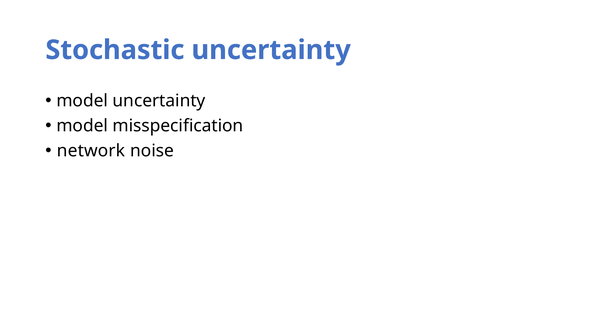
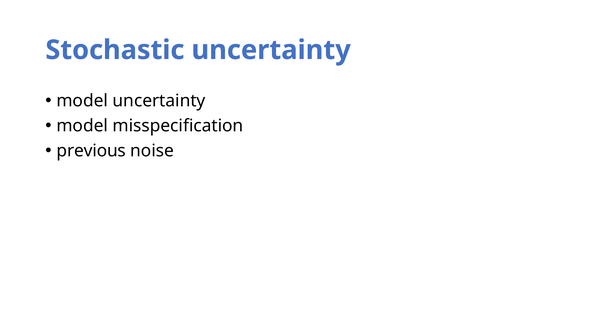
network: network -> previous (91, 150)
